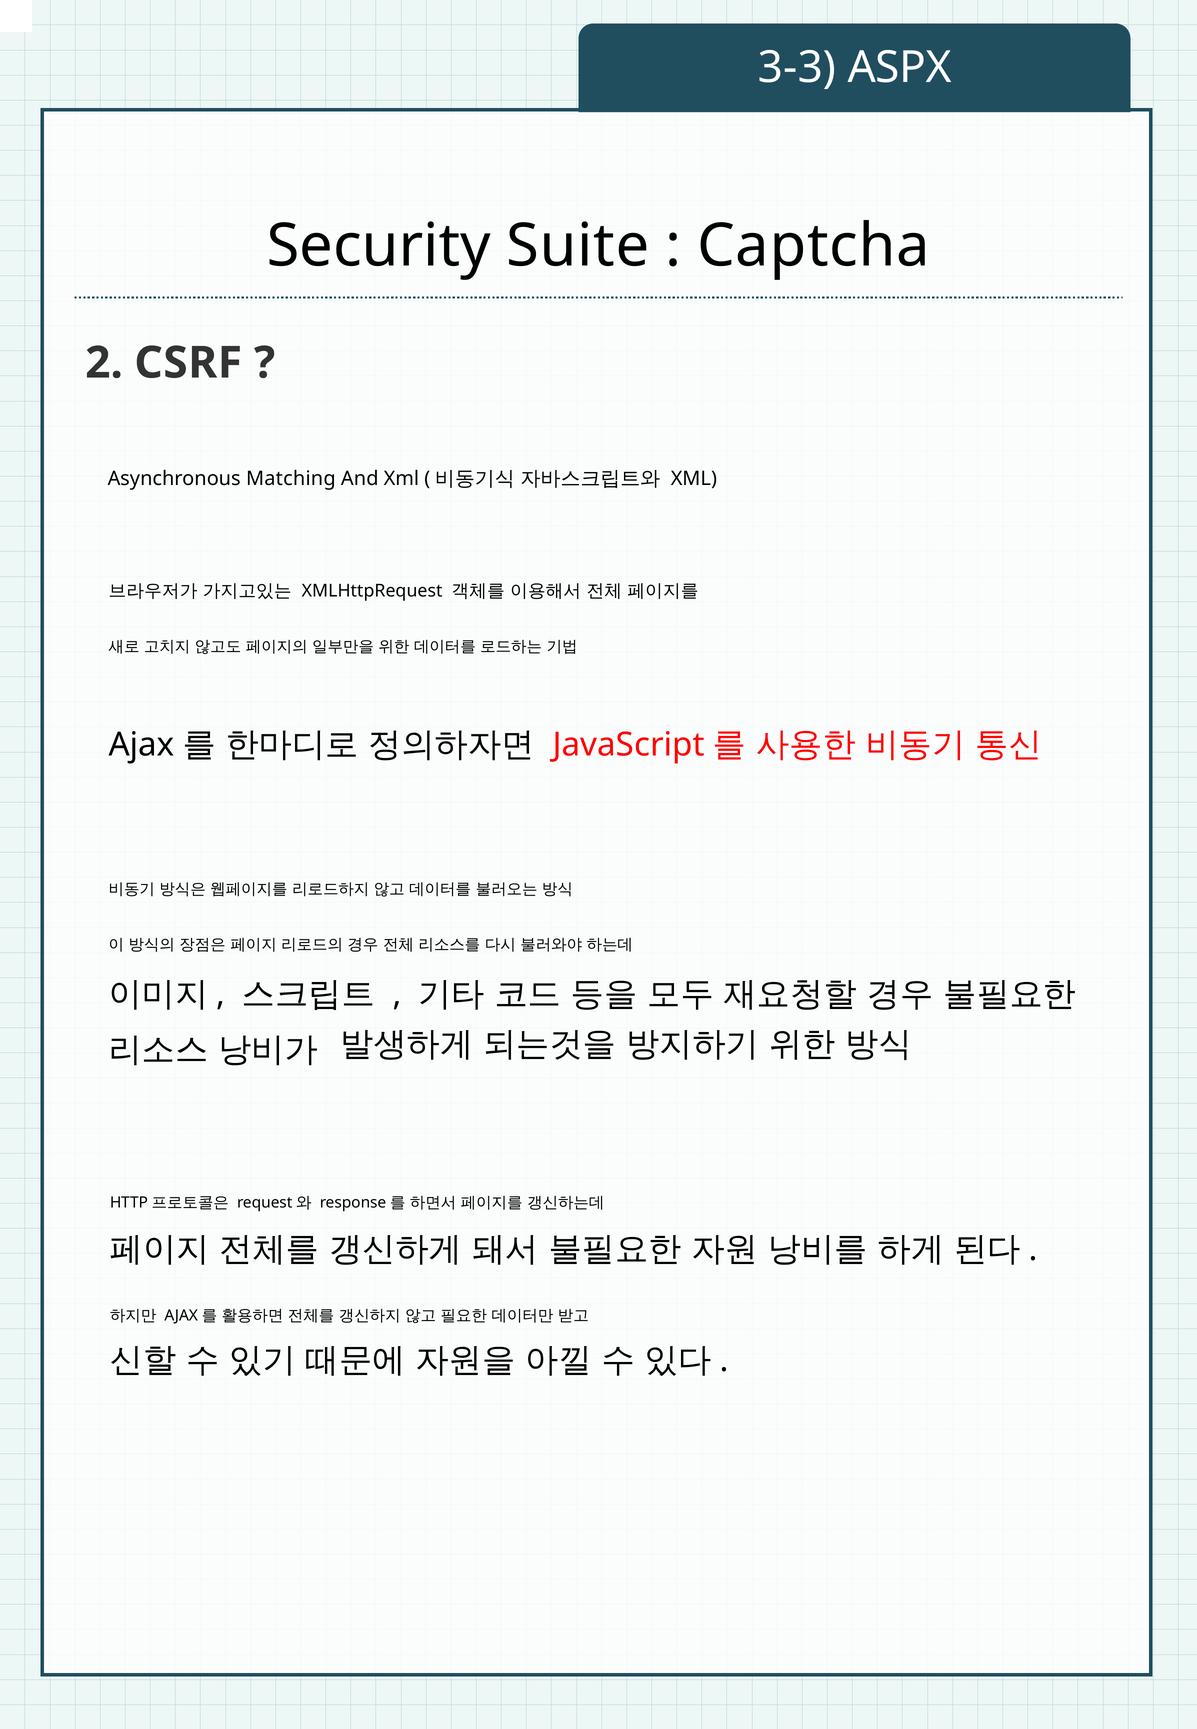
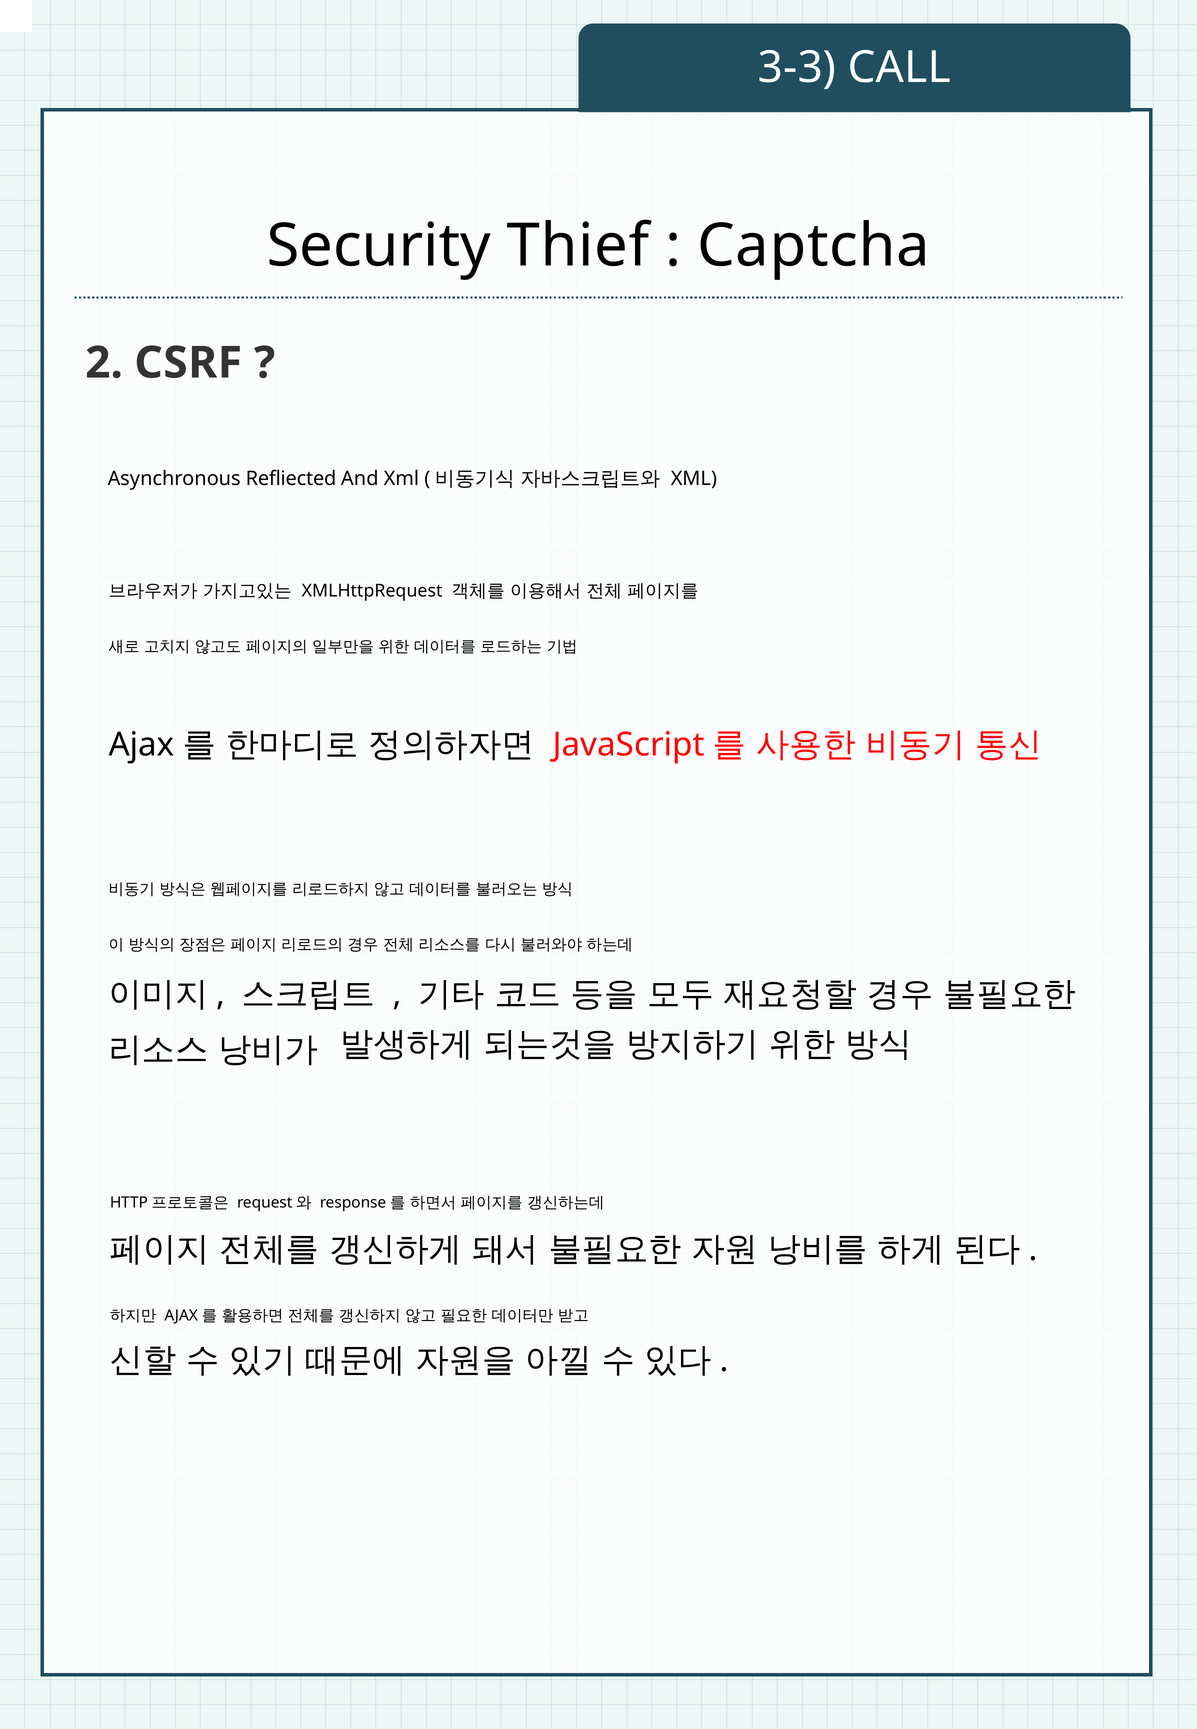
ASPX: ASPX -> CALL (899, 68)
Suite: Suite -> Thief (578, 246)
Matching: Matching -> Refliected (291, 479)
